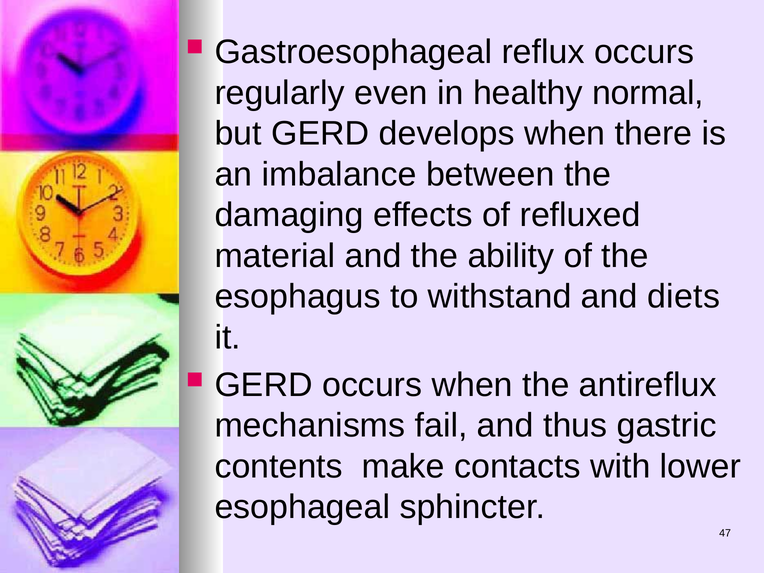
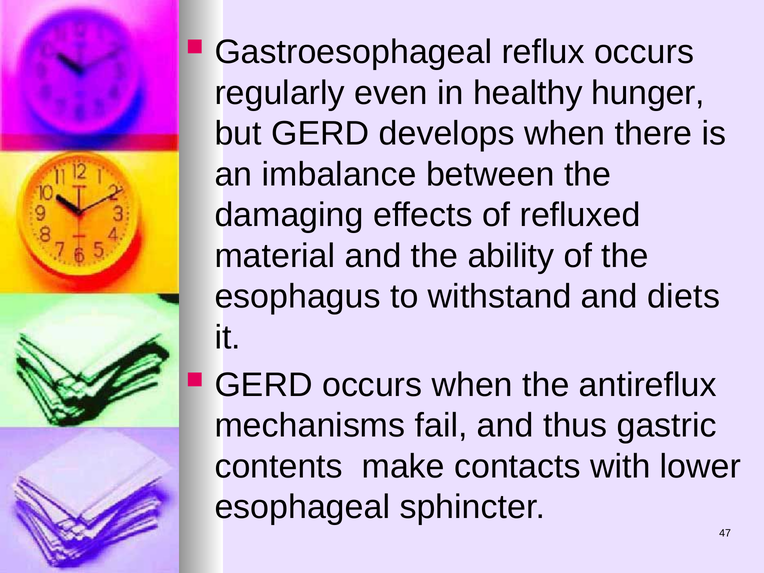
normal: normal -> hunger (648, 93)
